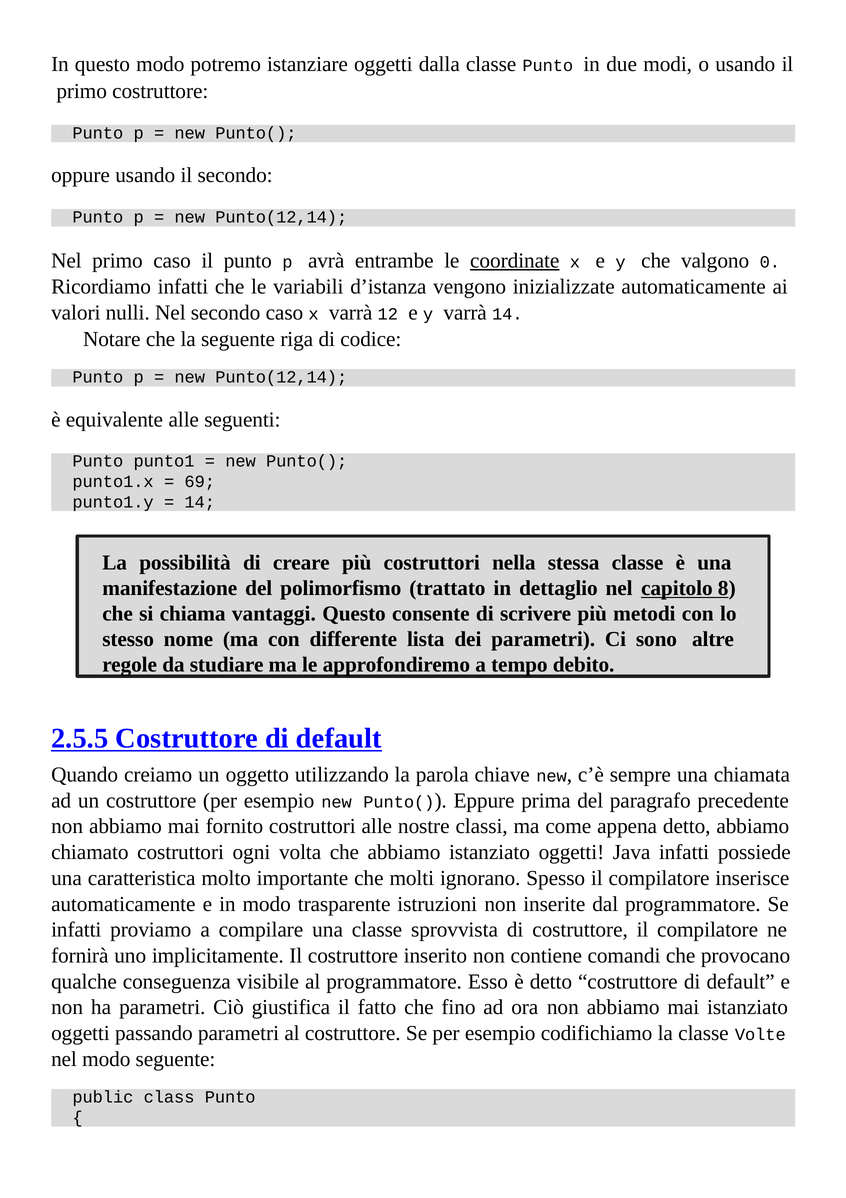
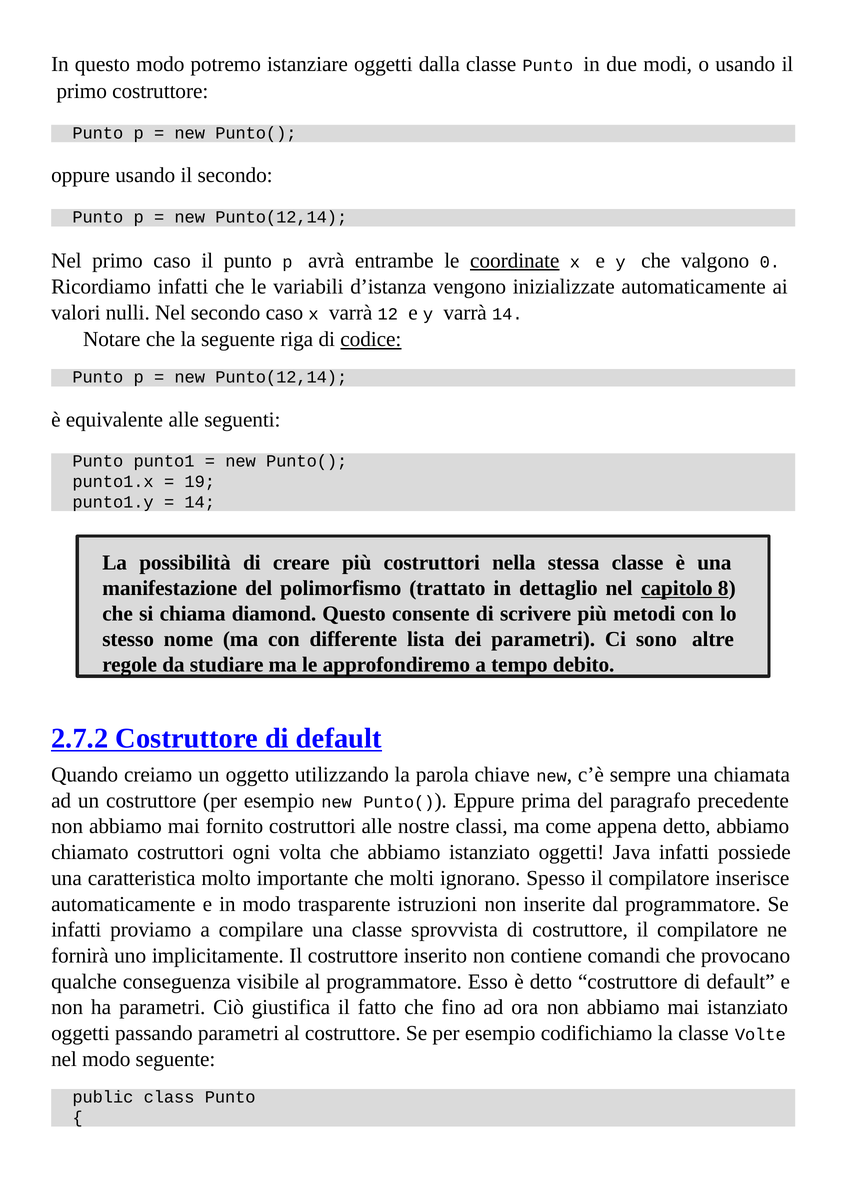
codice underline: none -> present (371, 339)
69: 69 -> 19 (200, 481)
vantaggi: vantaggi -> diamond (274, 613)
2.5.5: 2.5.5 -> 2.7.2 (80, 738)
